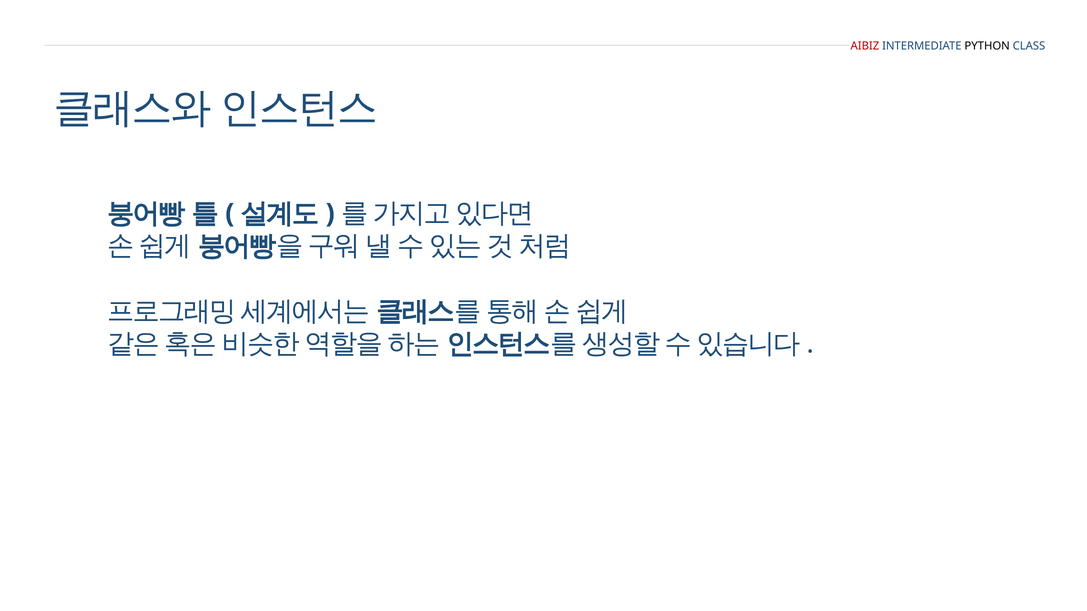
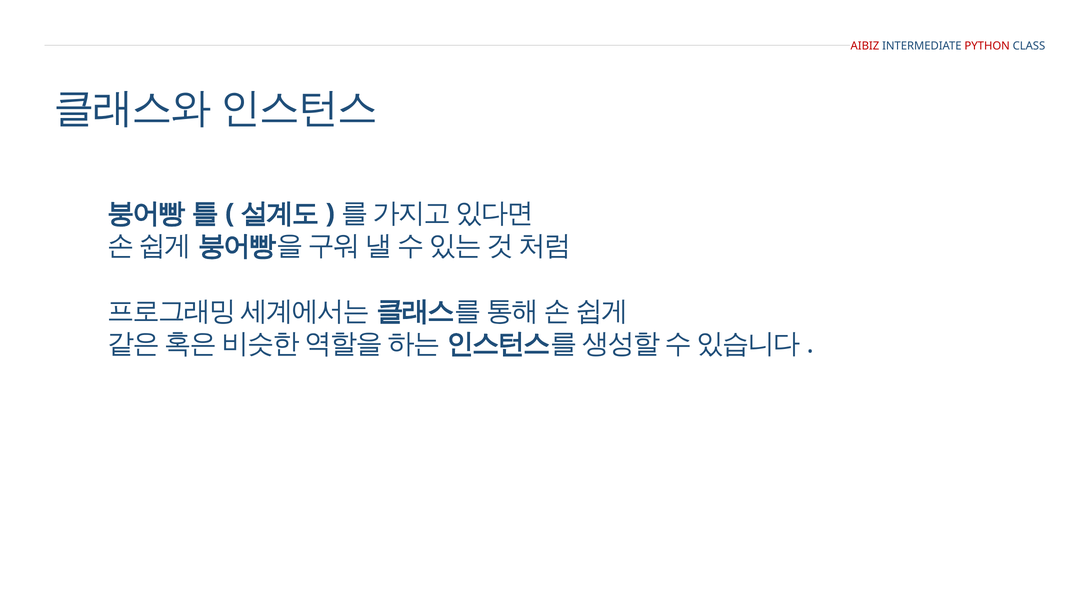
PYTHON colour: black -> red (987, 46)
